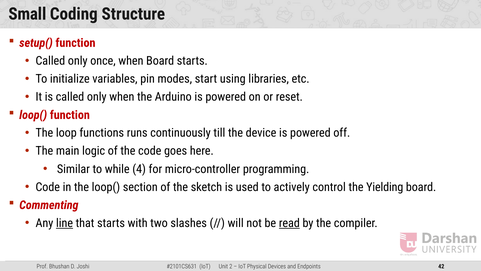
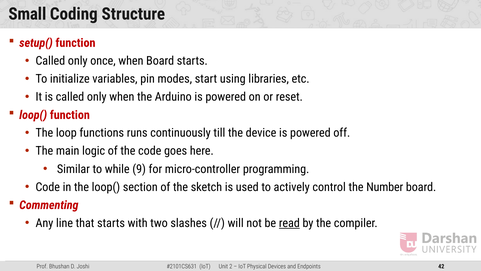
4: 4 -> 9 (139, 169)
Yielding: Yielding -> Number (385, 187)
line underline: present -> none (64, 223)
